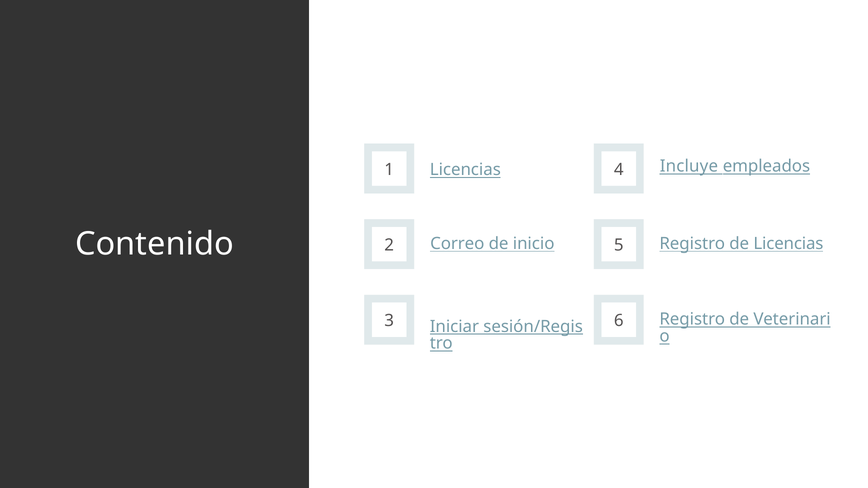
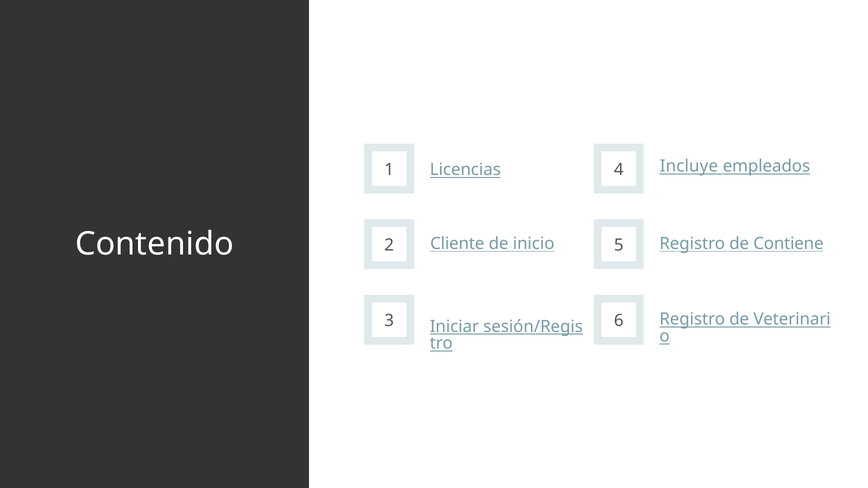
Correo: Correo -> Cliente (457, 244)
de Licencias: Licencias -> Contiene (788, 244)
